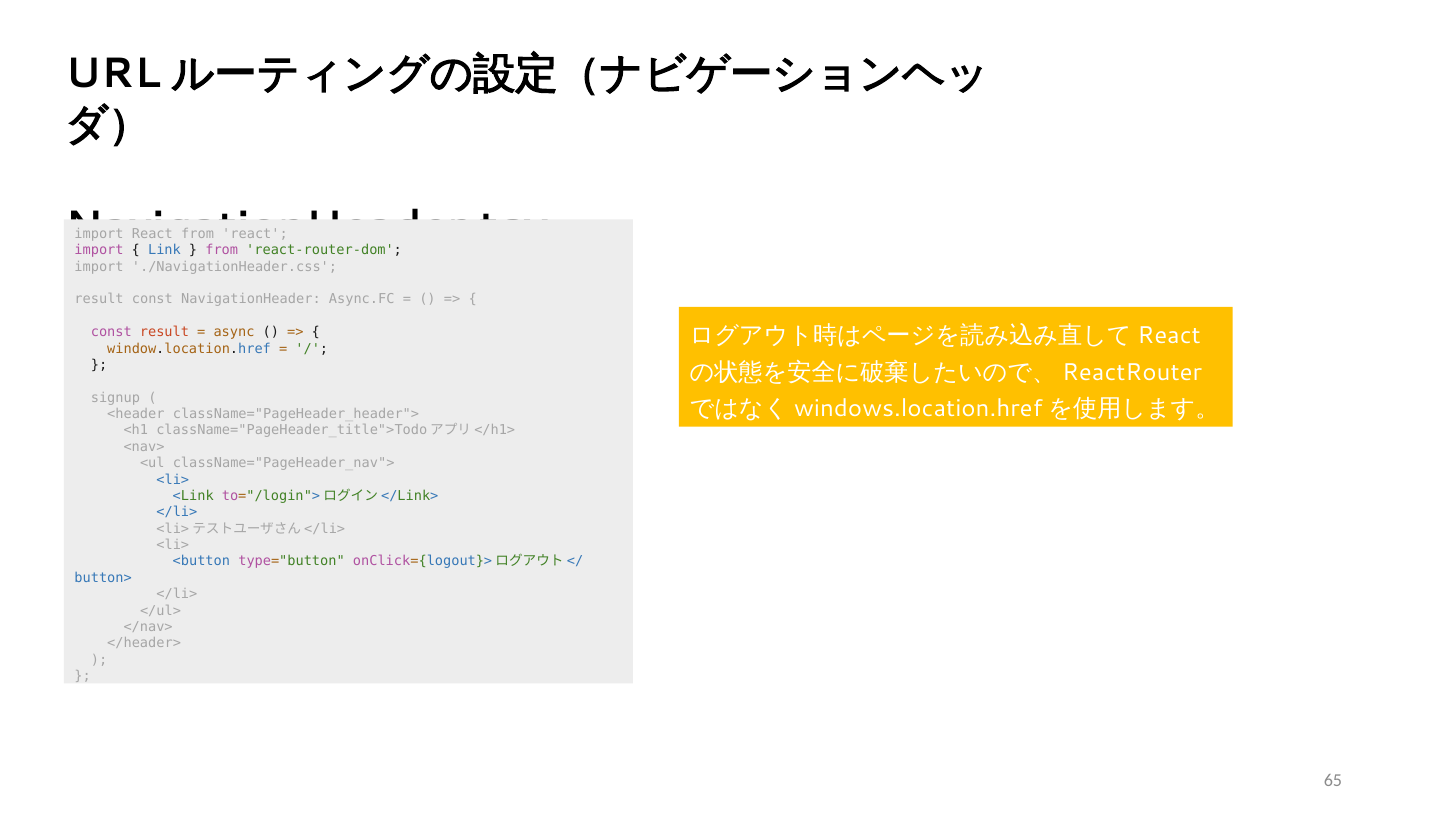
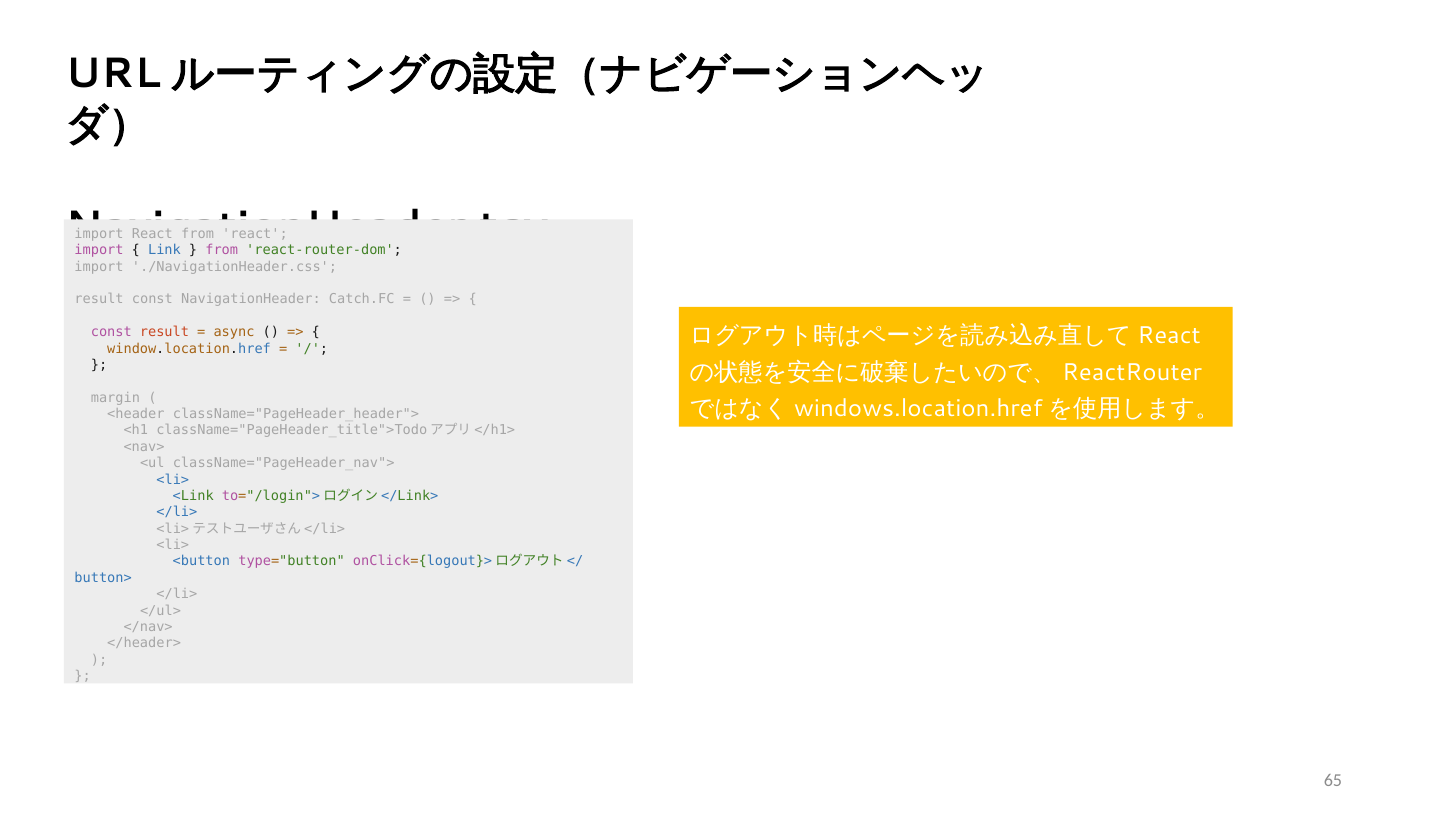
Async.FC: Async.FC -> Catch.FC (362, 299)
signup: signup -> margin (115, 398)
